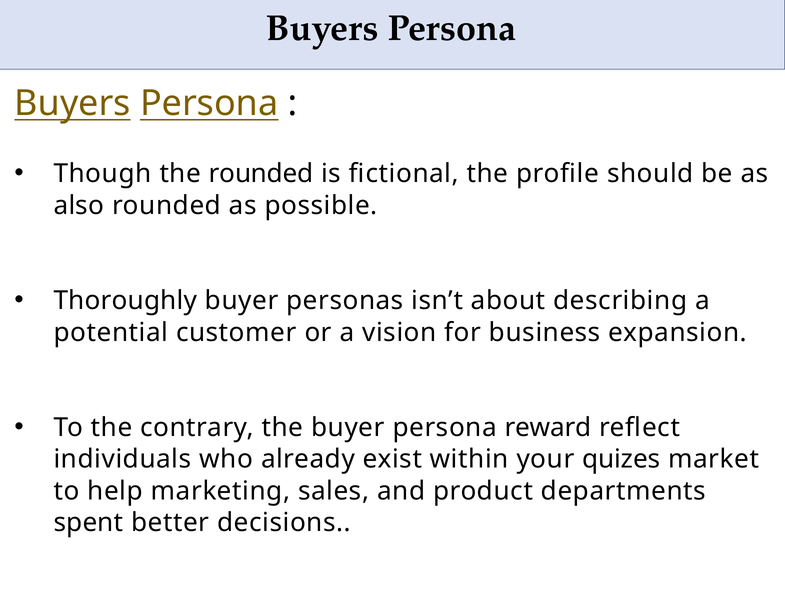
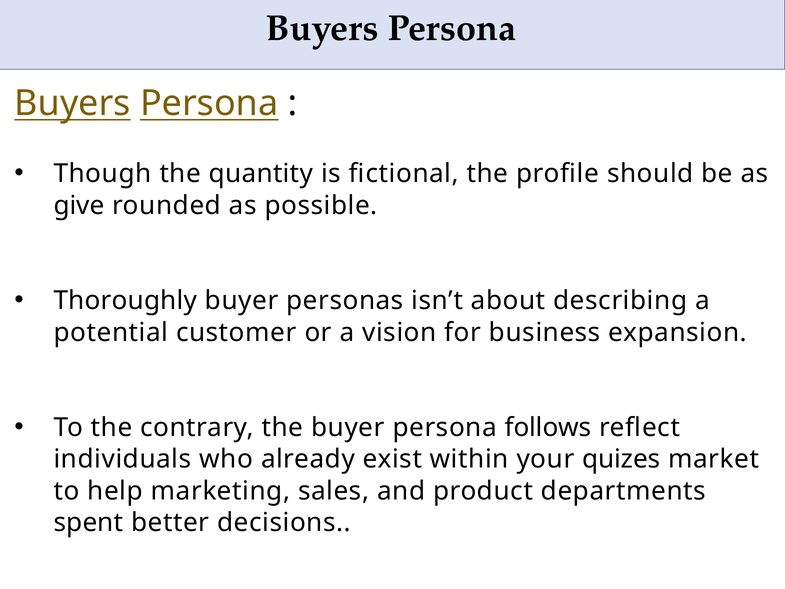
the rounded: rounded -> quantity (261, 174)
also: also -> give (79, 205)
reward: reward -> follows (548, 427)
